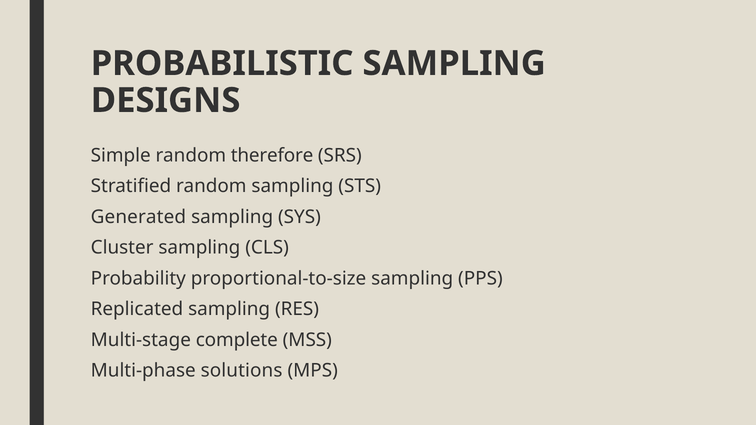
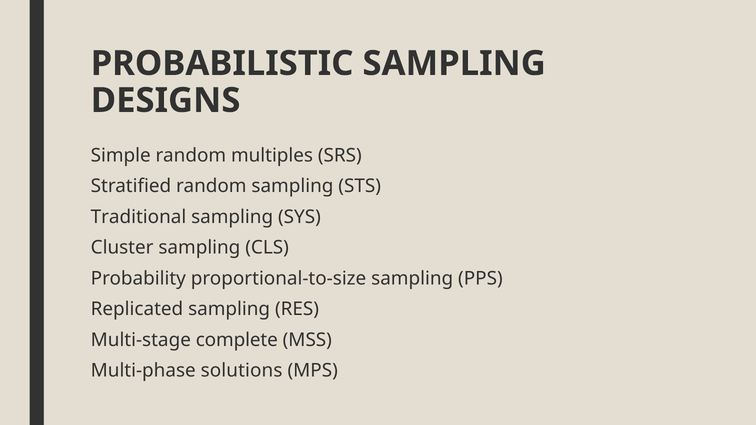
therefore: therefore -> multiples (272, 155)
Generated: Generated -> Traditional (138, 217)
